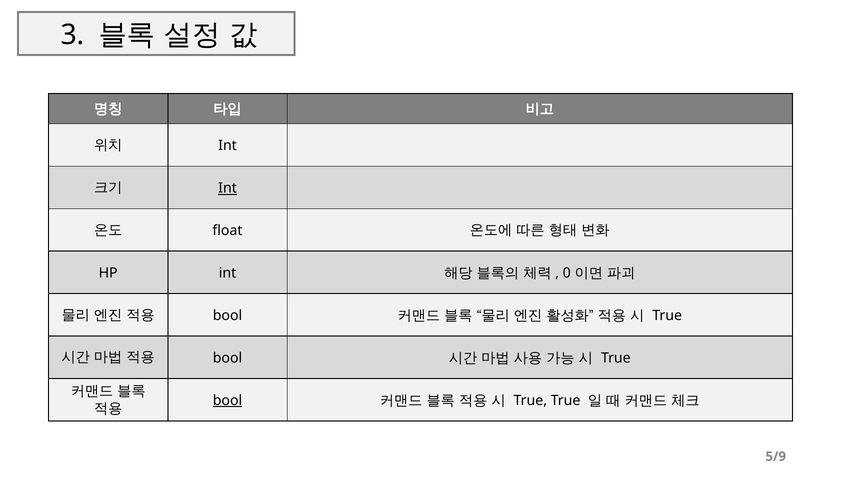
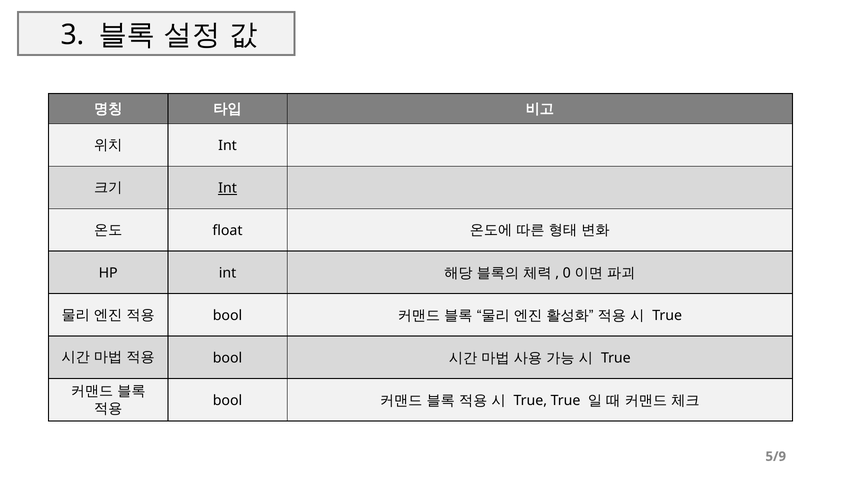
bool underline: present -> none (228, 400)
